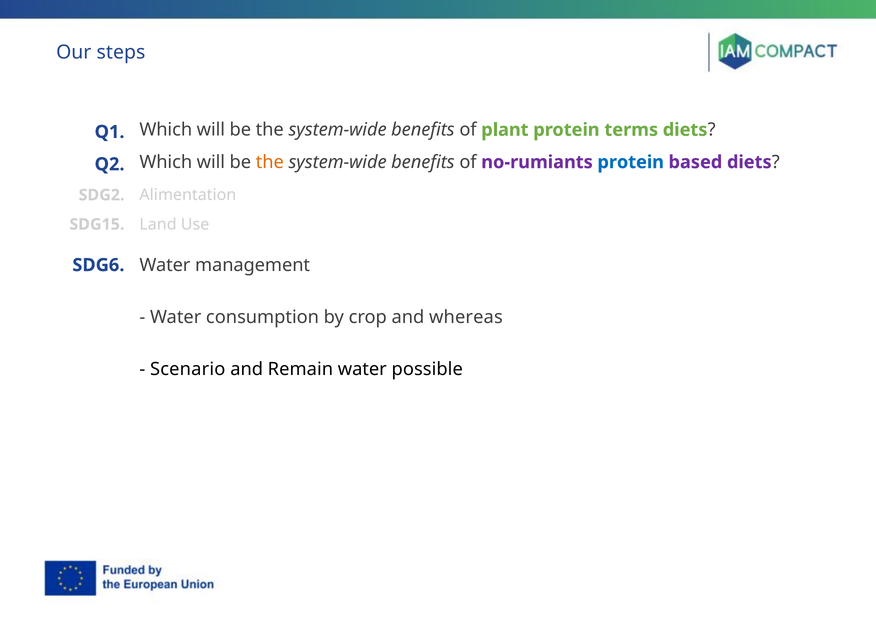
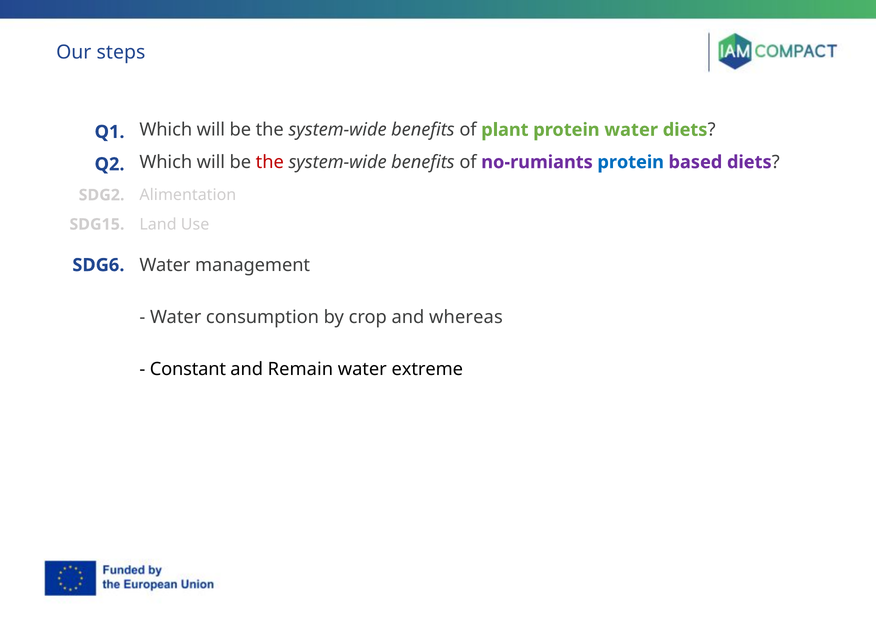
protein terms: terms -> water (631, 130)
the colour: orange -> red (270, 162)
Scenario: Scenario -> Constant (188, 369)
possible: possible -> extreme (427, 369)
